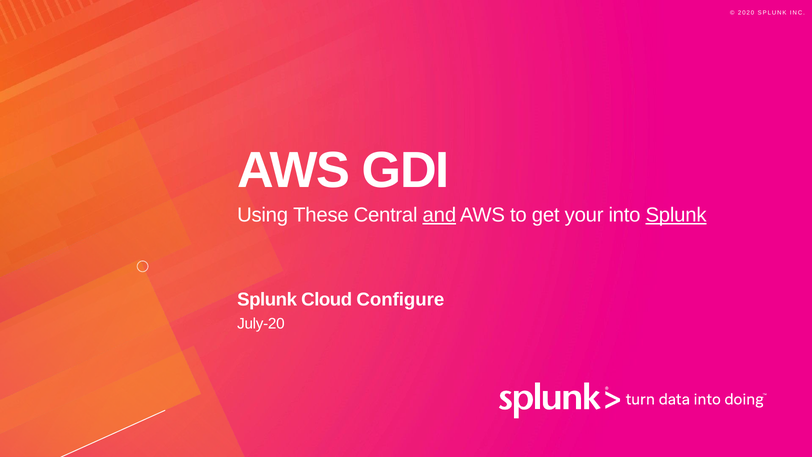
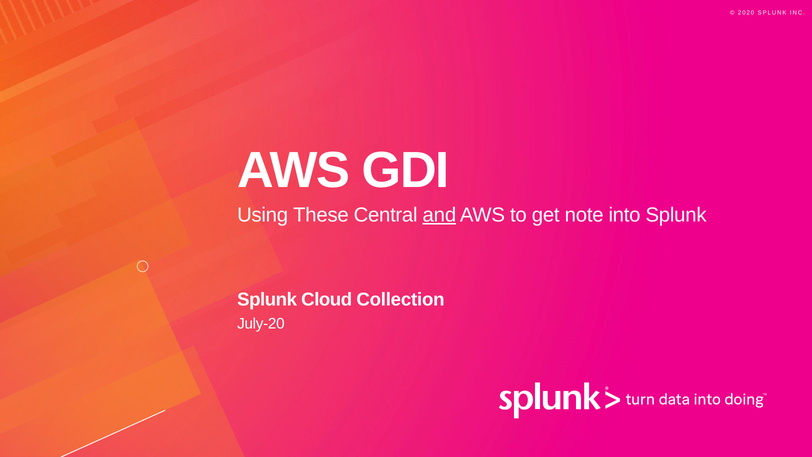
your: your -> note (584, 215)
Splunk underline: present -> none (676, 215)
Configure: Configure -> Collection (400, 299)
